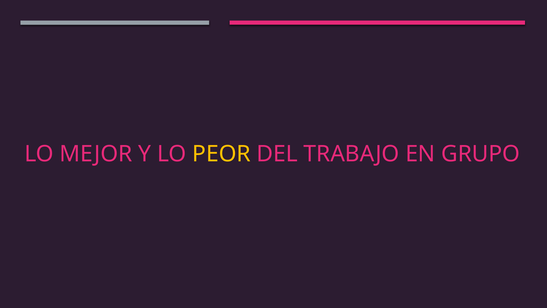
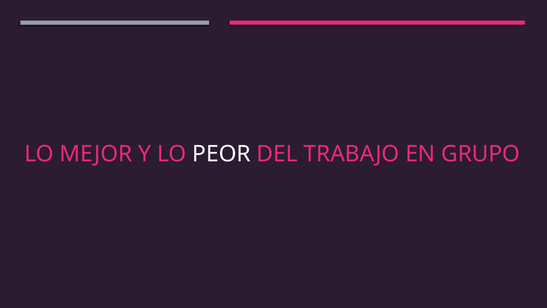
PEOR colour: yellow -> white (221, 154)
